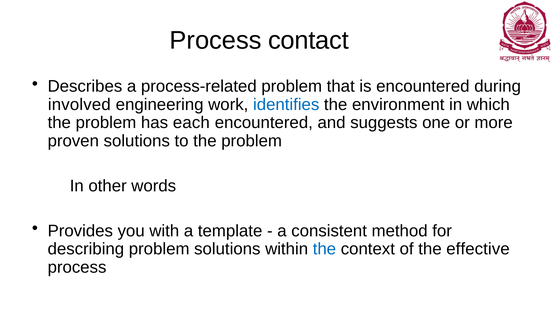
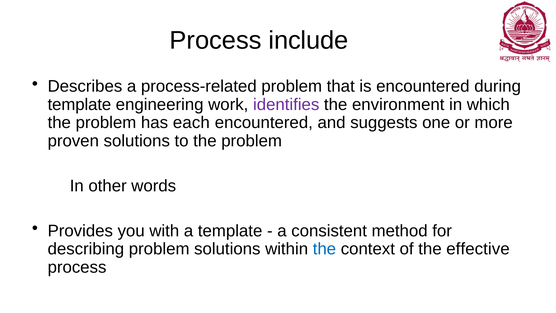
contact: contact -> include (308, 40)
involved: involved -> template (79, 104)
identifies colour: blue -> purple (286, 104)
